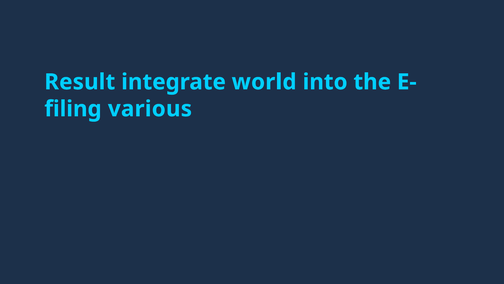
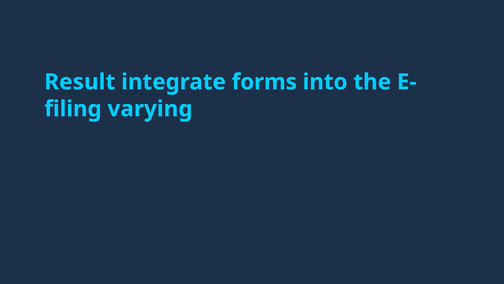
world: world -> forms (264, 82)
various: various -> varying (150, 109)
